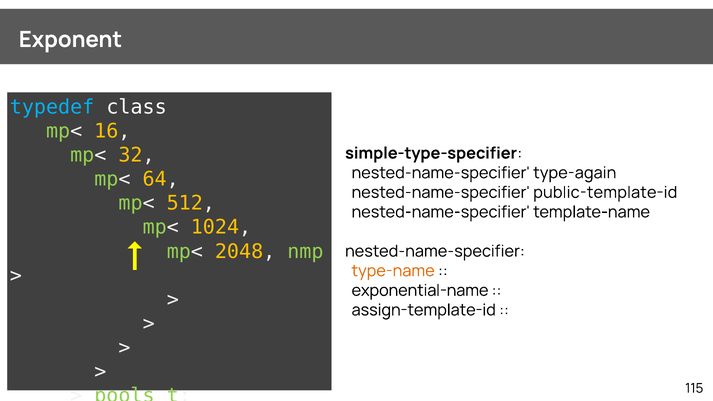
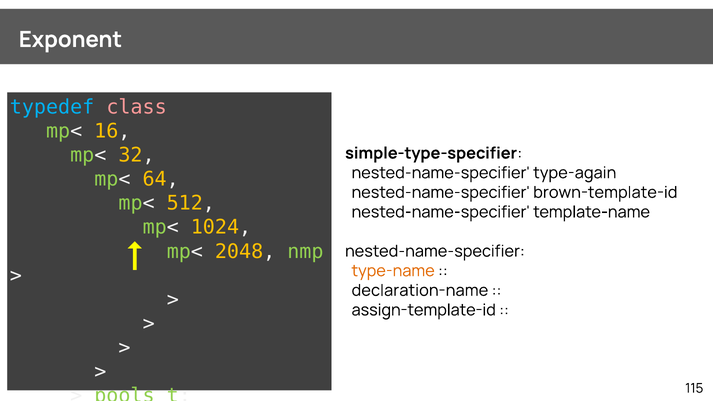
class colour: white -> pink (137, 107)
public-template-id: public-template-id -> brown-template-id (605, 192)
exponential-name: exponential-name -> declaration-name (420, 290)
